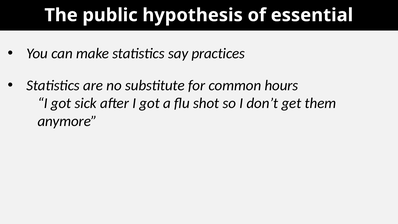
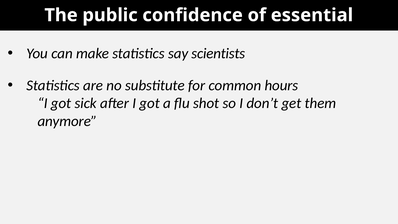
hypothesis: hypothesis -> confidence (193, 15)
practices: practices -> scientists (218, 53)
